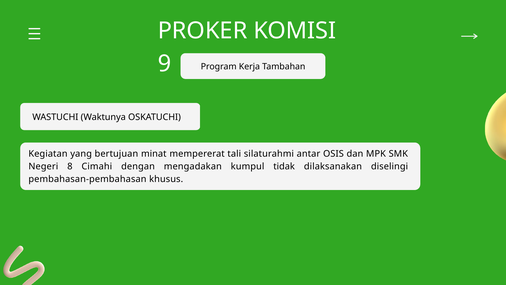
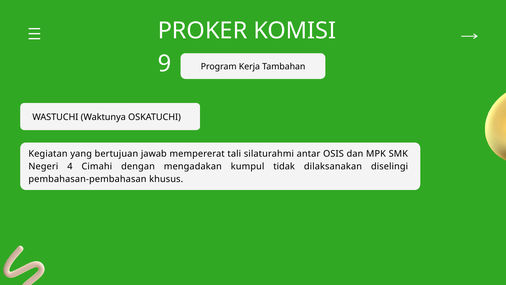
minat: minat -> jawab (154, 154)
8: 8 -> 4 (70, 166)
